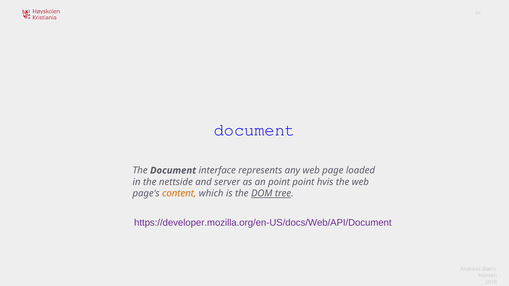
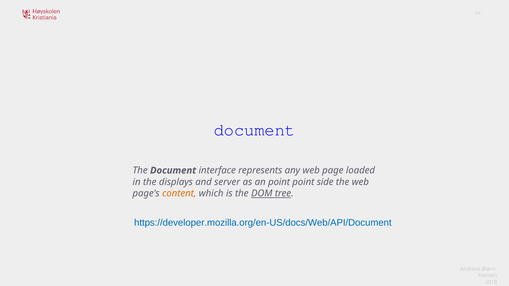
nettside: nettside -> displays (176, 182)
hvis: hvis -> side (325, 182)
https://developer.mozilla.org/en-US/docs/Web/API/Document colour: purple -> blue (263, 223)
